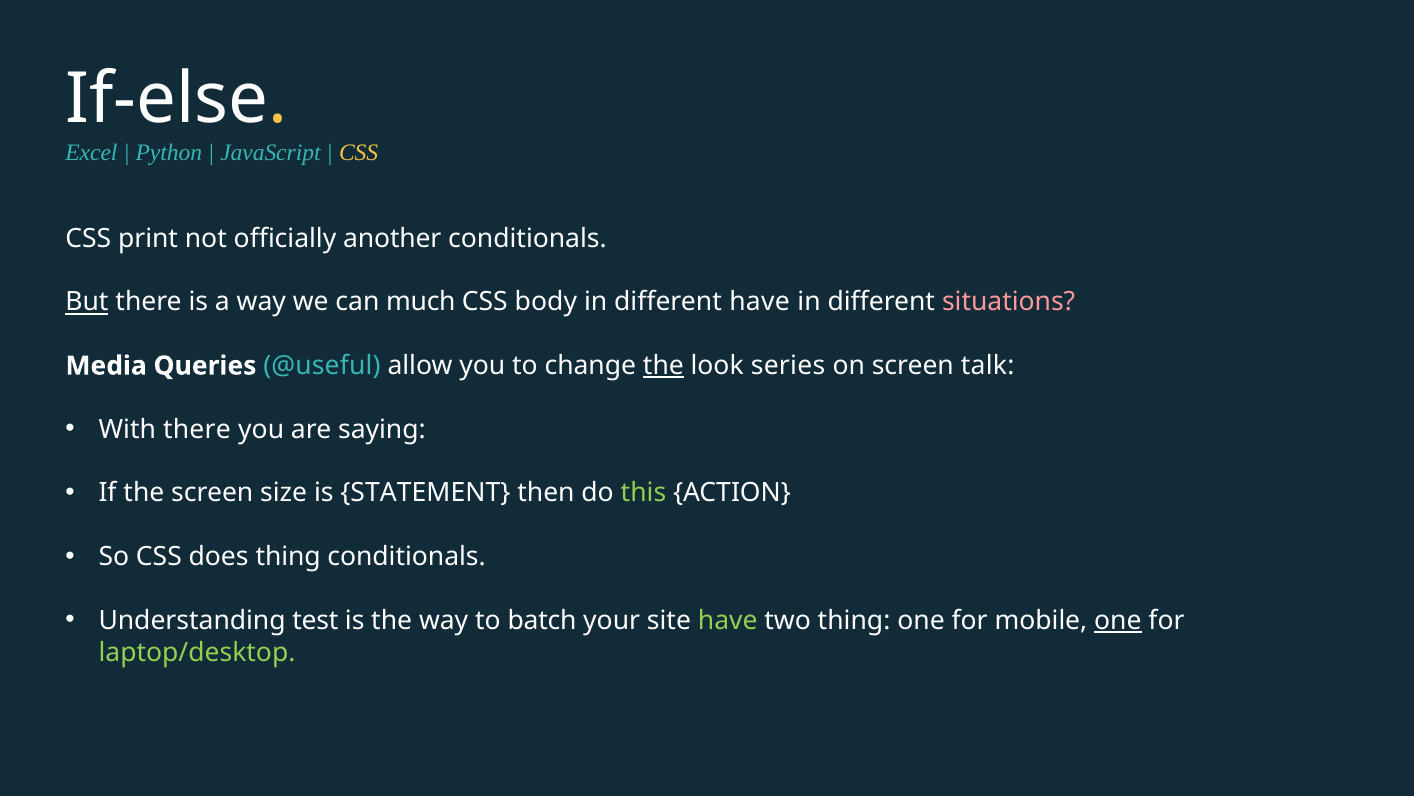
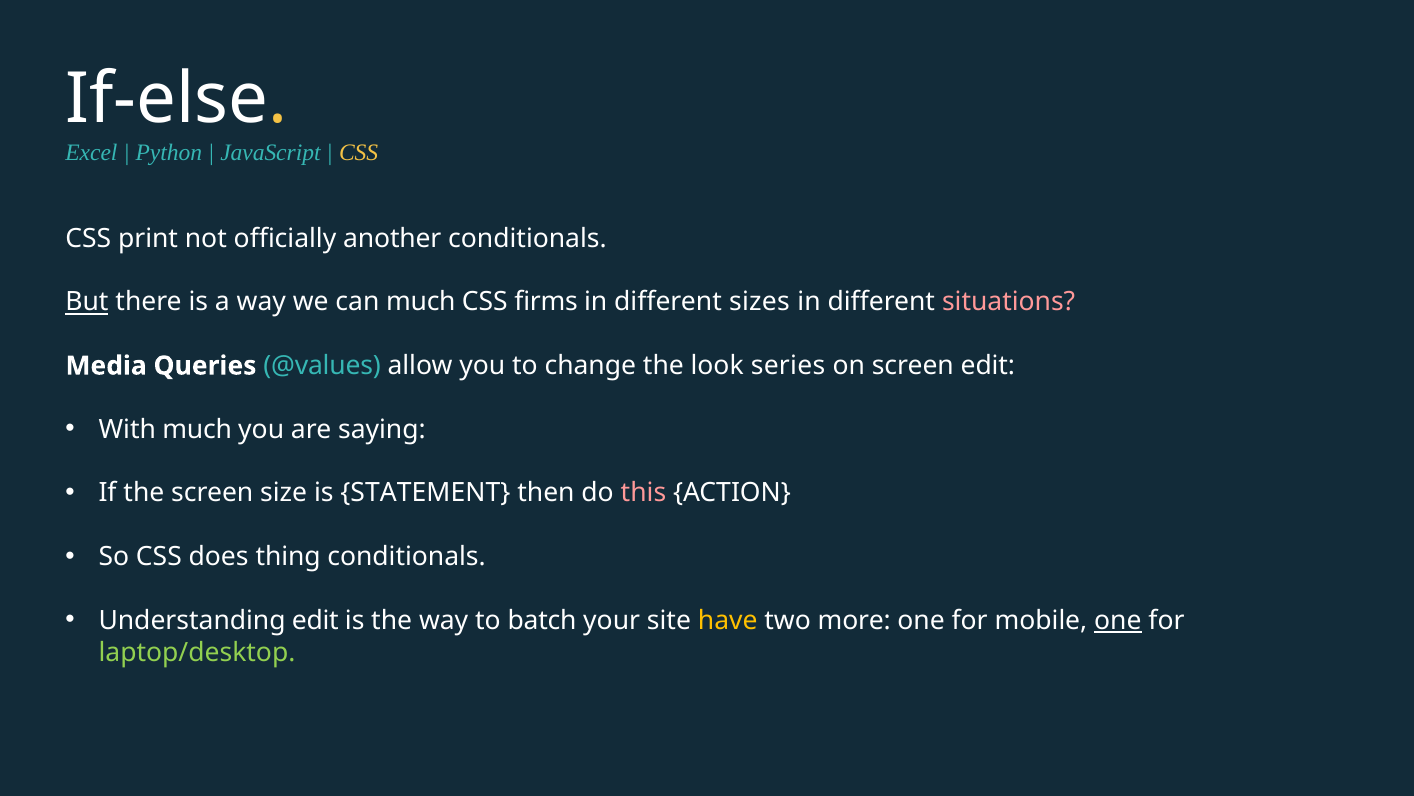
body: body -> firms (546, 302)
different have: have -> sizes (759, 302)
@useful: @useful -> @values (322, 366)
the underline: present -> none (663, 366)
screen talk: talk -> edit (988, 366)
With there: there -> much (197, 429)
this colour: light green -> pink (643, 493)
Understanding test: test -> edit (315, 620)
have colour: light green -> yellow (728, 620)
two thing: thing -> more (854, 620)
